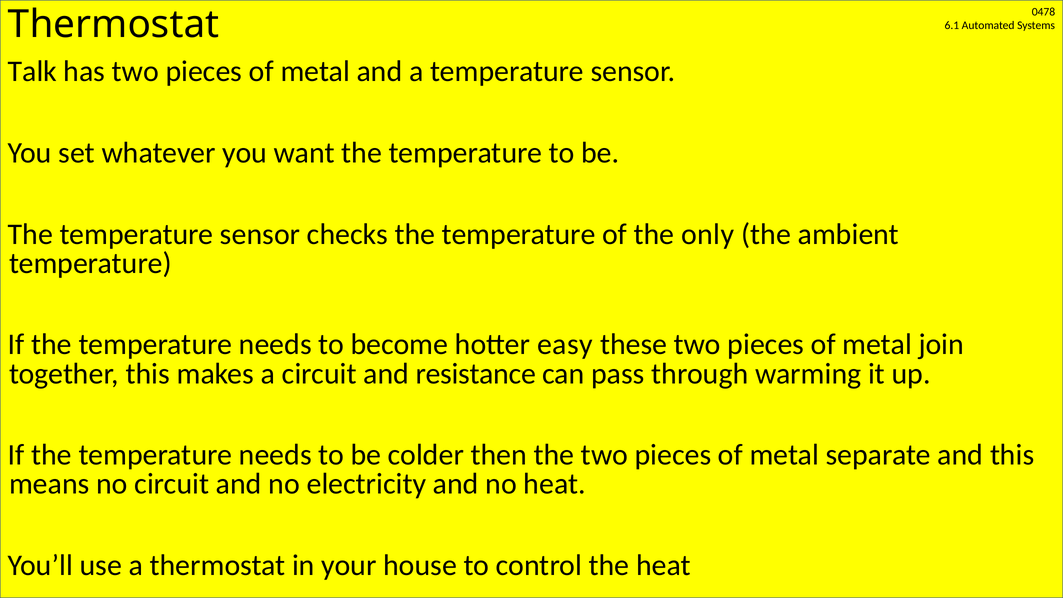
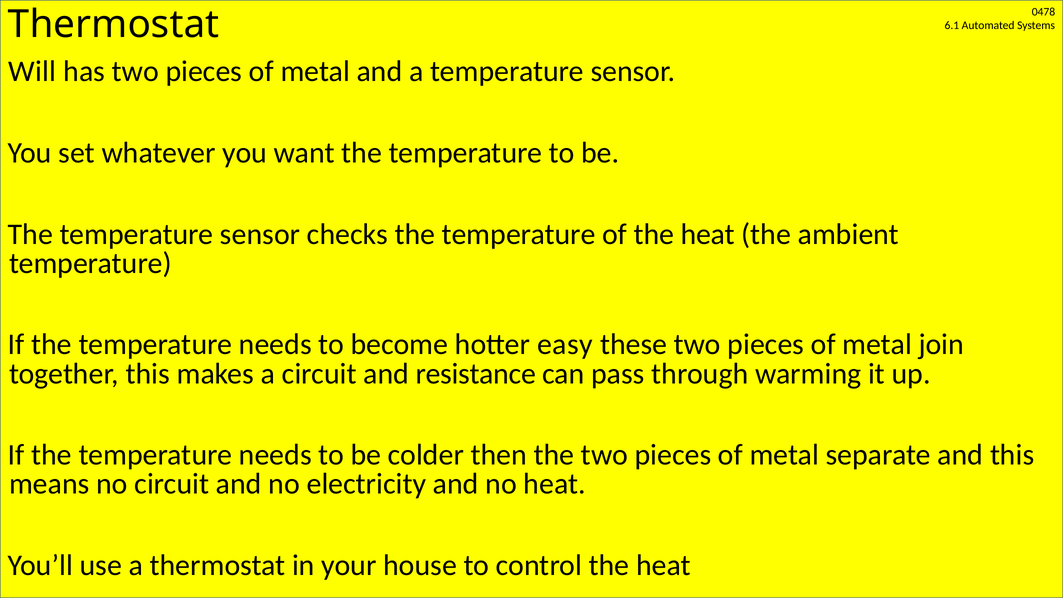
Talk: Talk -> Will (32, 72)
of the only: only -> heat (708, 234)
